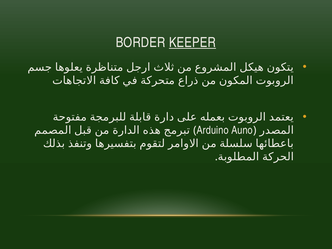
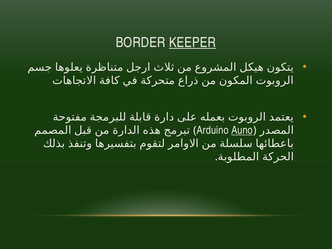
Auno underline: none -> present (242, 130)
